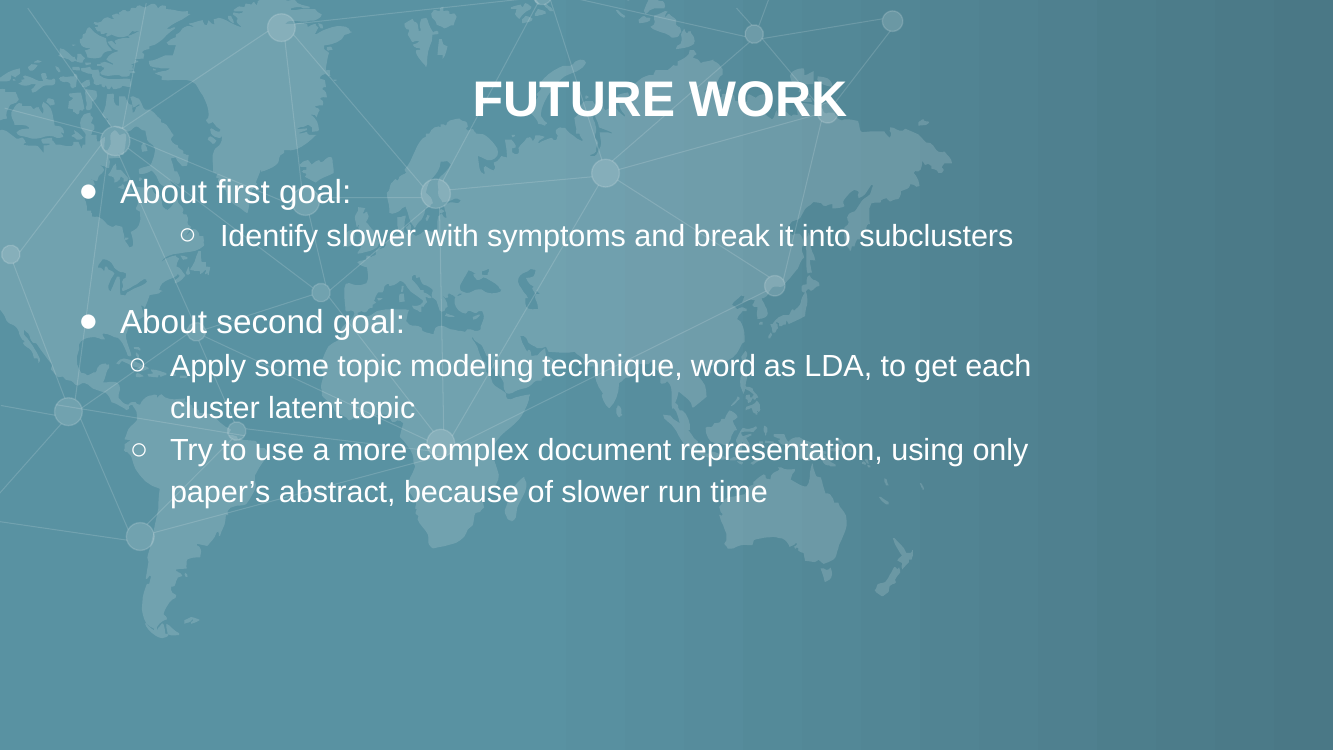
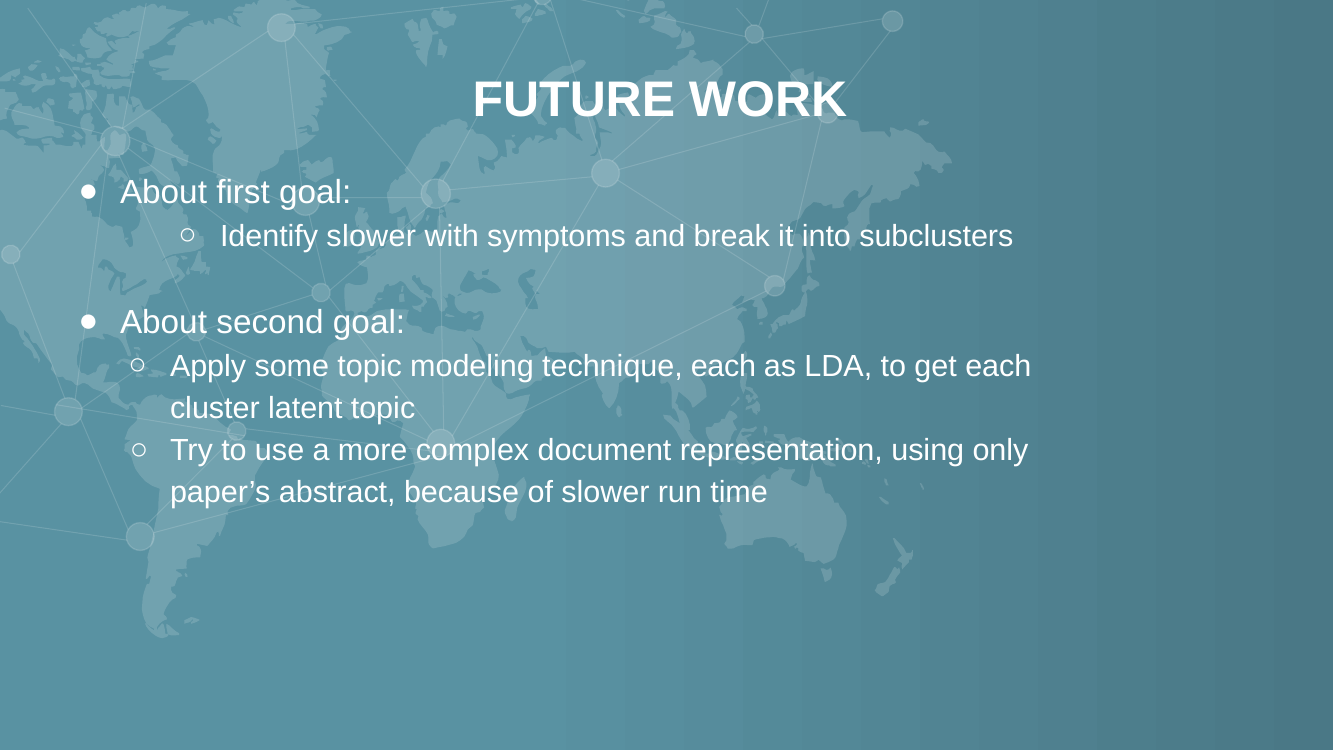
technique word: word -> each (723, 366)
